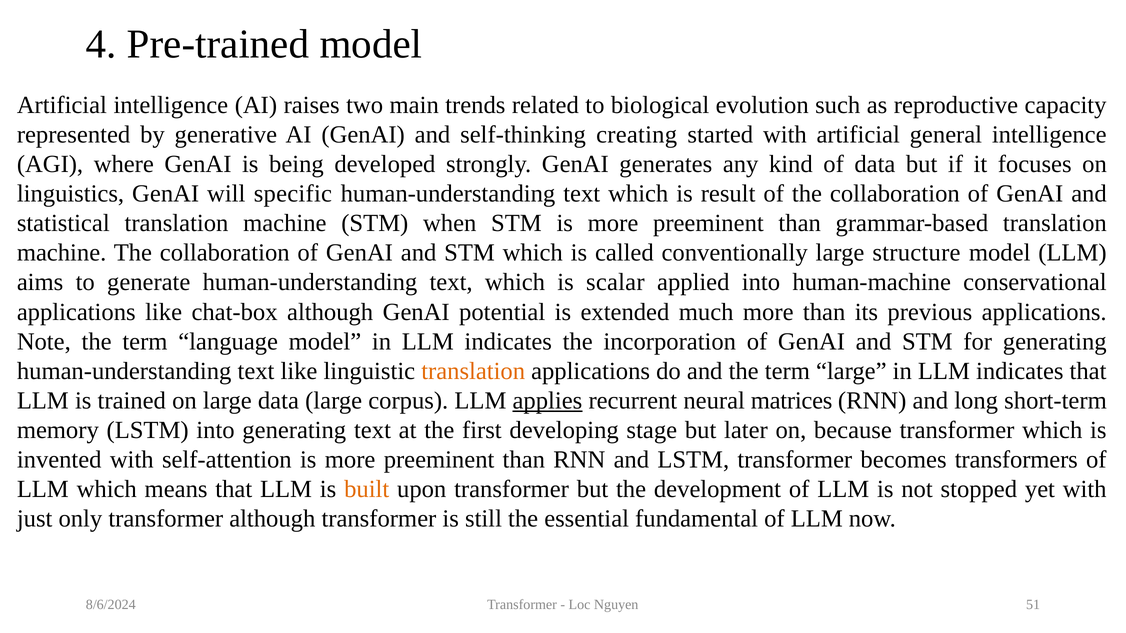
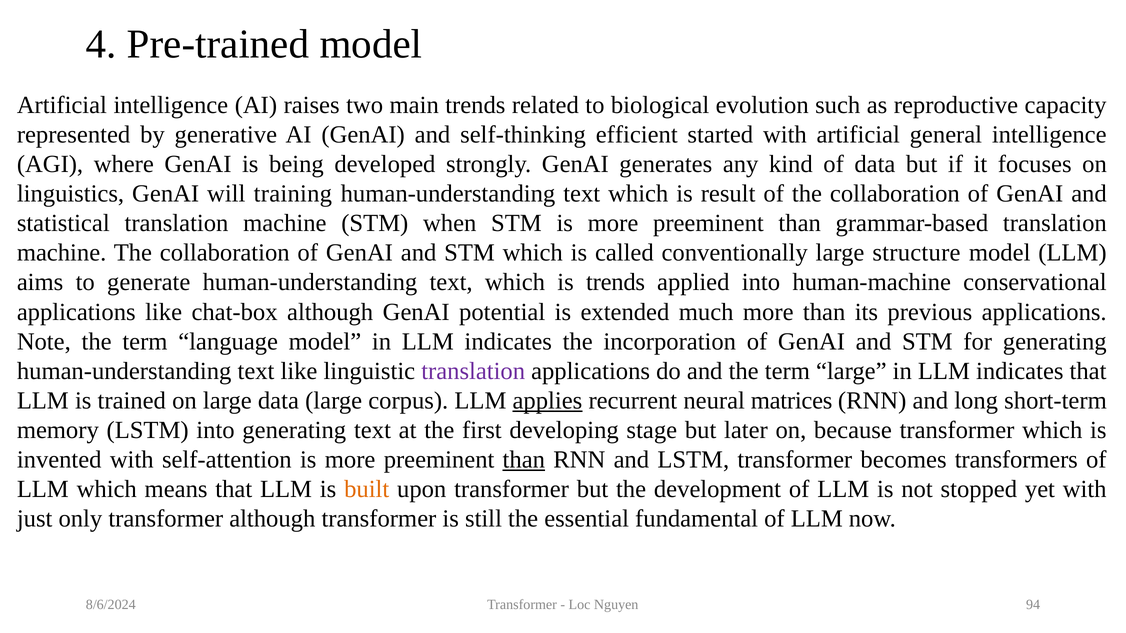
creating: creating -> efficient (637, 135)
specific: specific -> training (293, 194)
is scalar: scalar -> trends (616, 283)
translation colour: orange -> purple (473, 371)
than underline: none -> present (524, 460)
51: 51 -> 94 (1033, 605)
